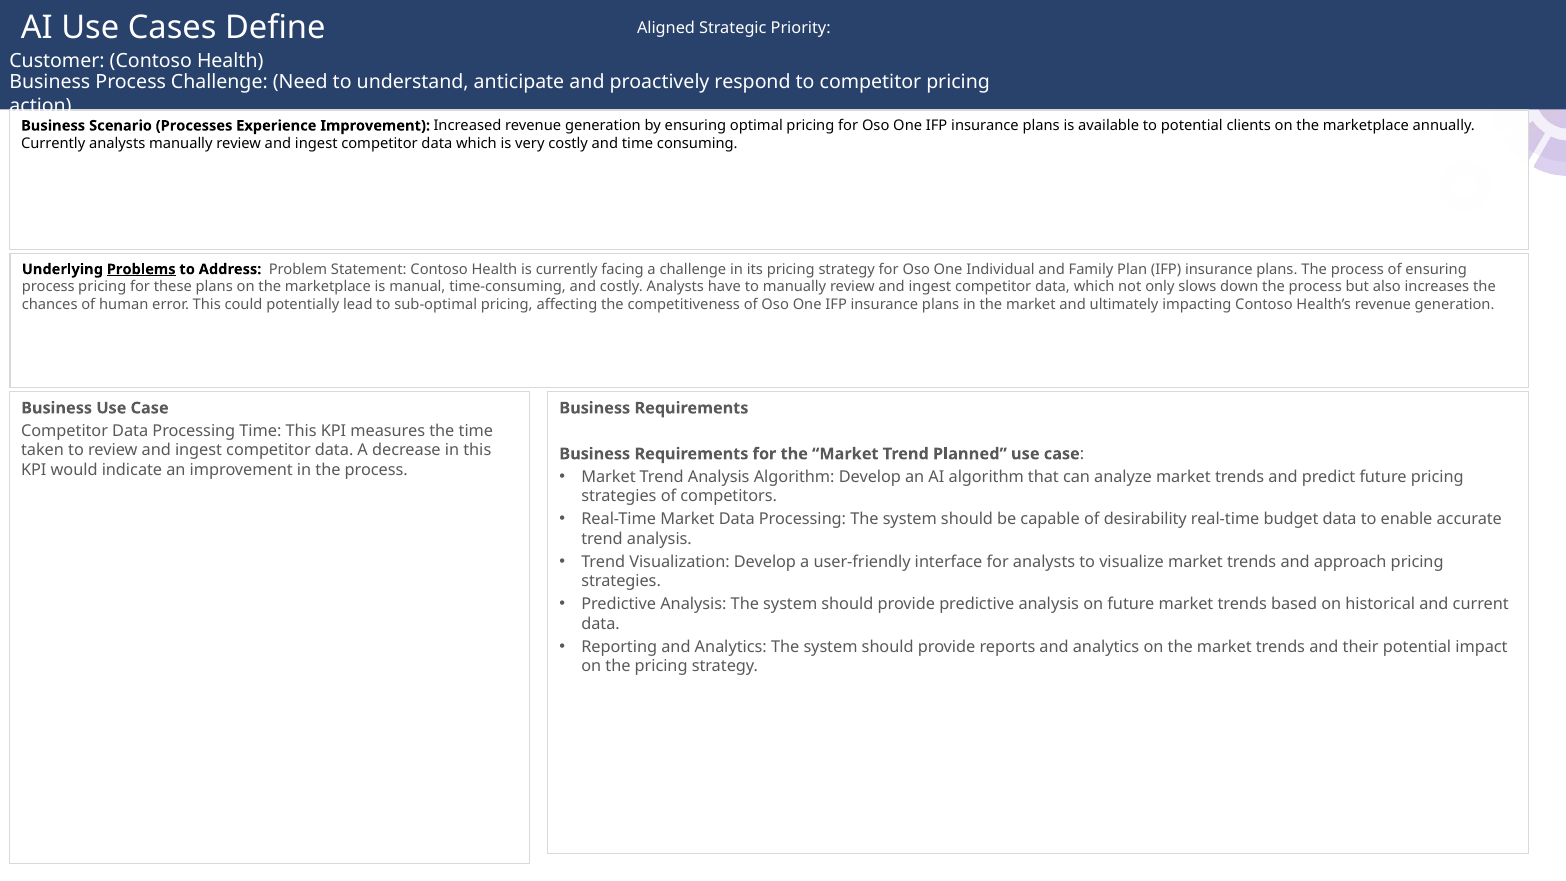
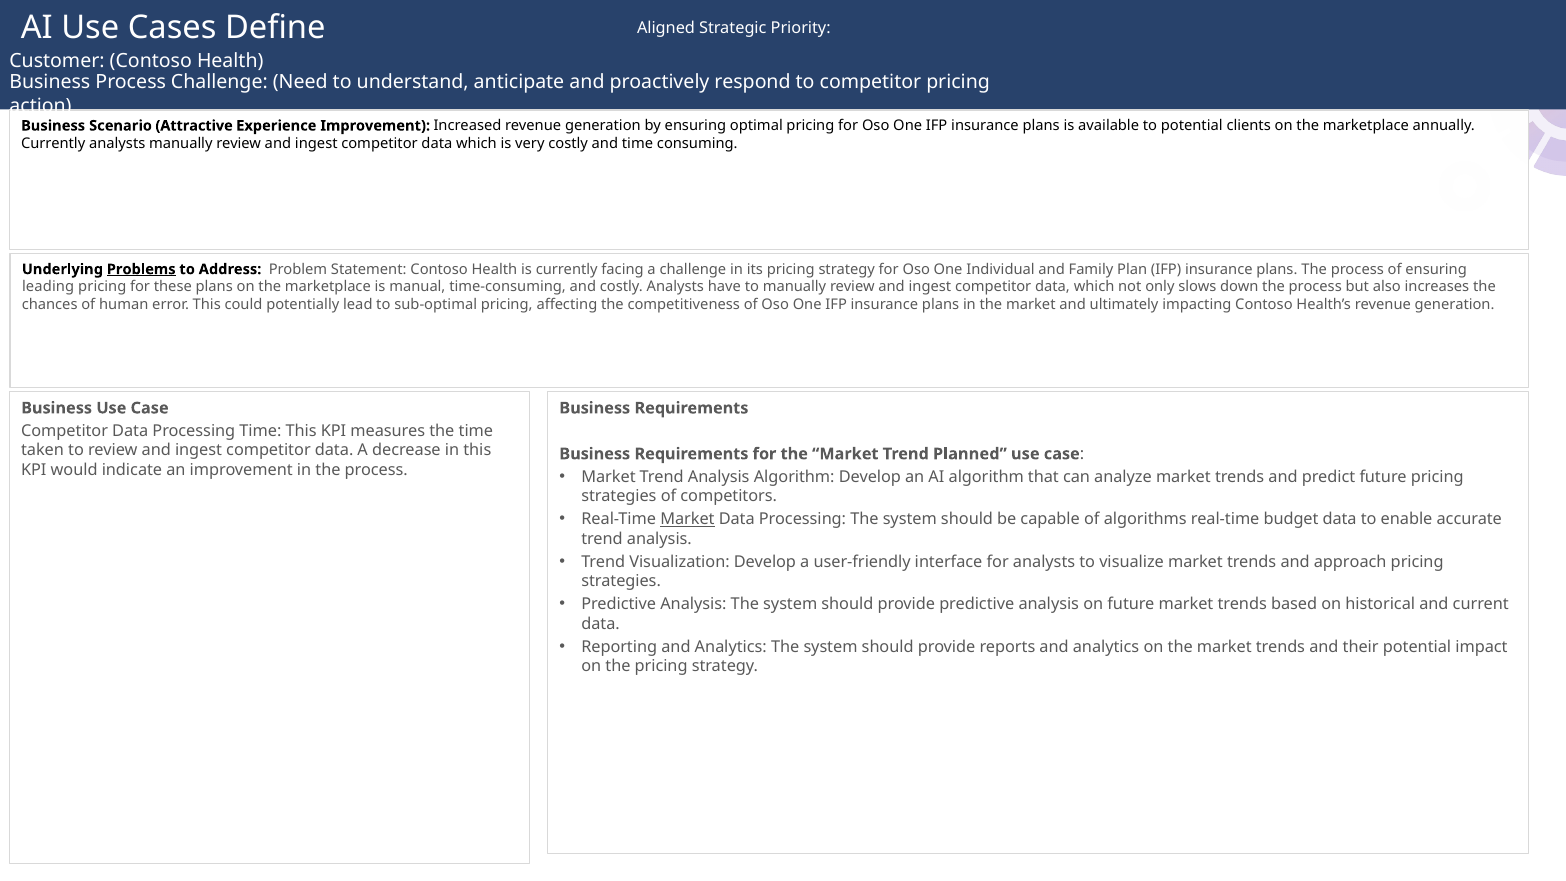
Processes: Processes -> Attractive (194, 126)
process: process -> leading (48, 287)
Market underline: none -> present (687, 519)
desirability: desirability -> algorithms (1145, 519)
